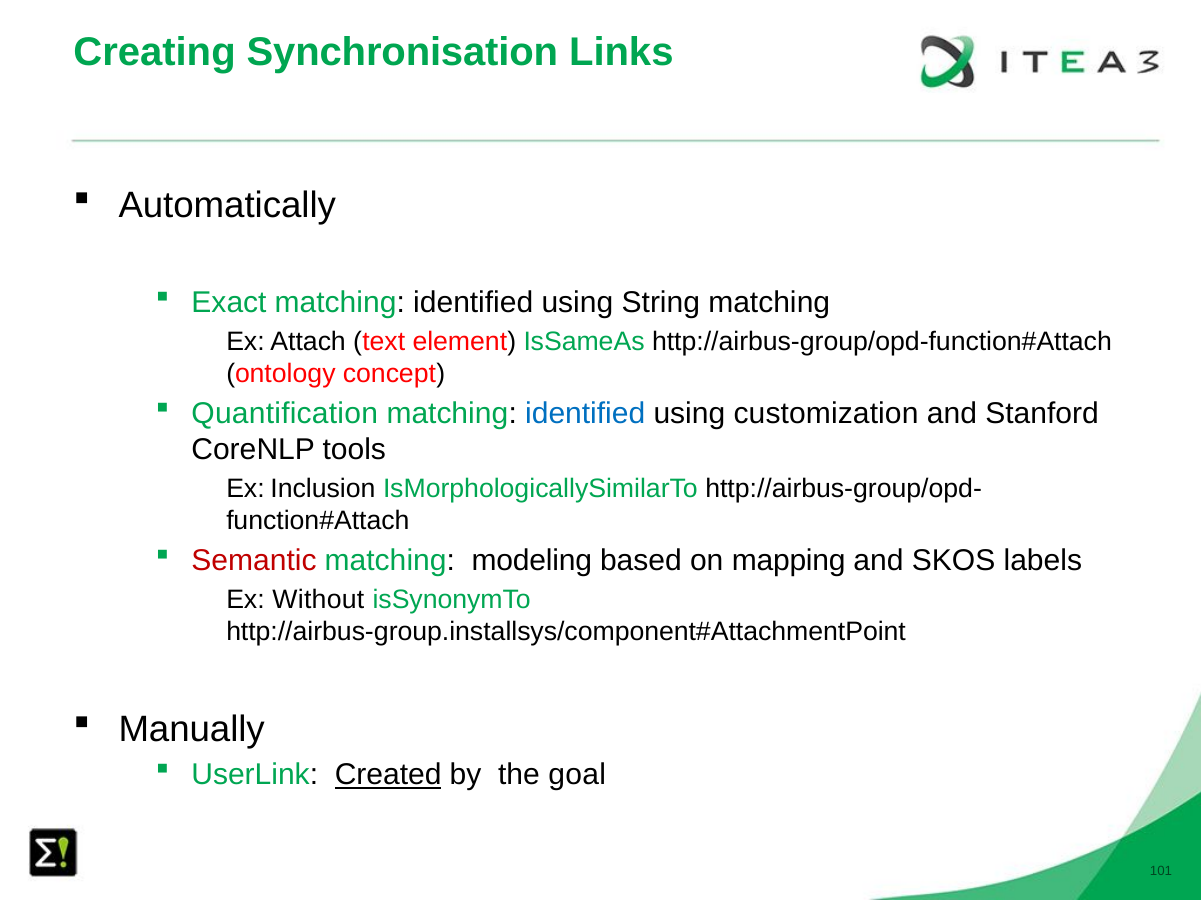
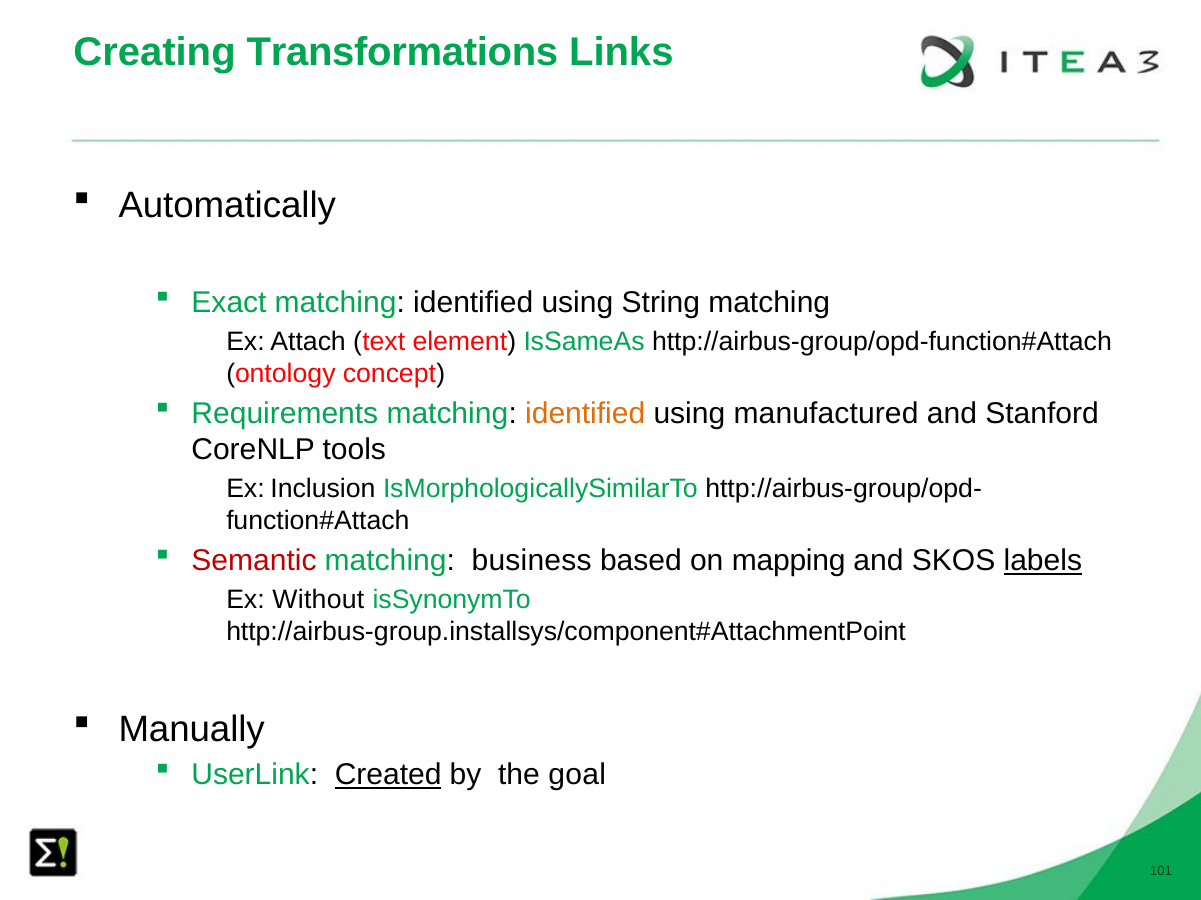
Synchronisation: Synchronisation -> Transformations (402, 52)
Quantification: Quantification -> Requirements (285, 414)
identified colour: blue -> orange (585, 414)
customization: customization -> manufactured (826, 414)
modeling: modeling -> business (532, 561)
labels underline: none -> present (1043, 561)
